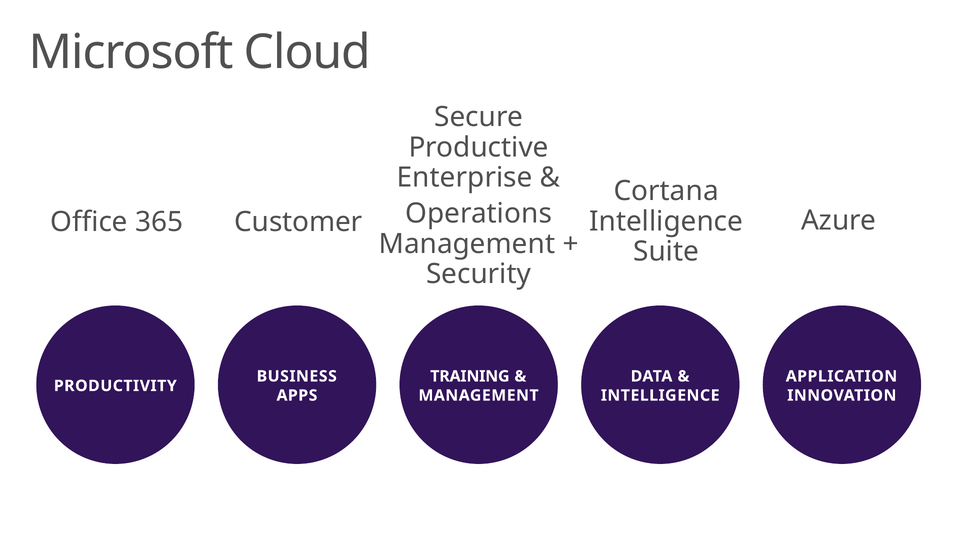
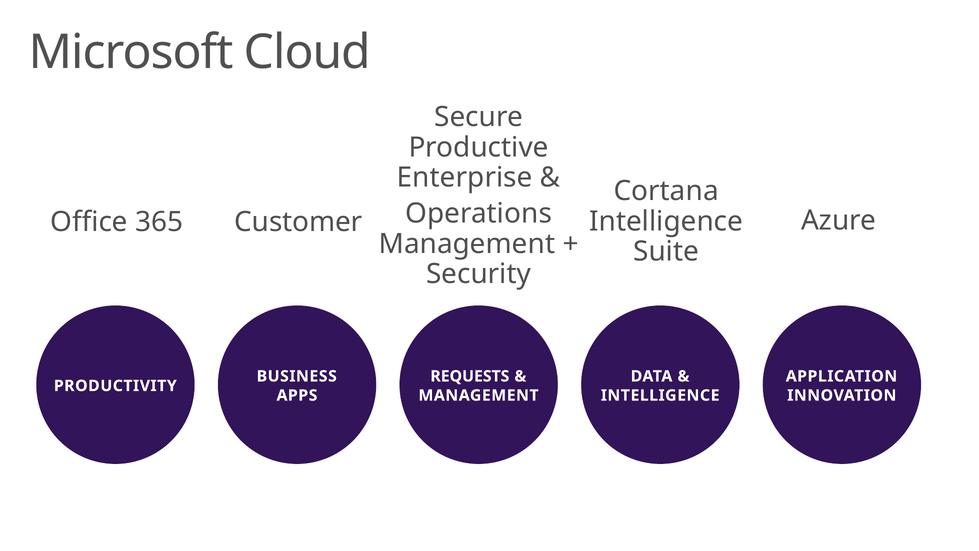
TRAINING: TRAINING -> REQUESTS (470, 376)
